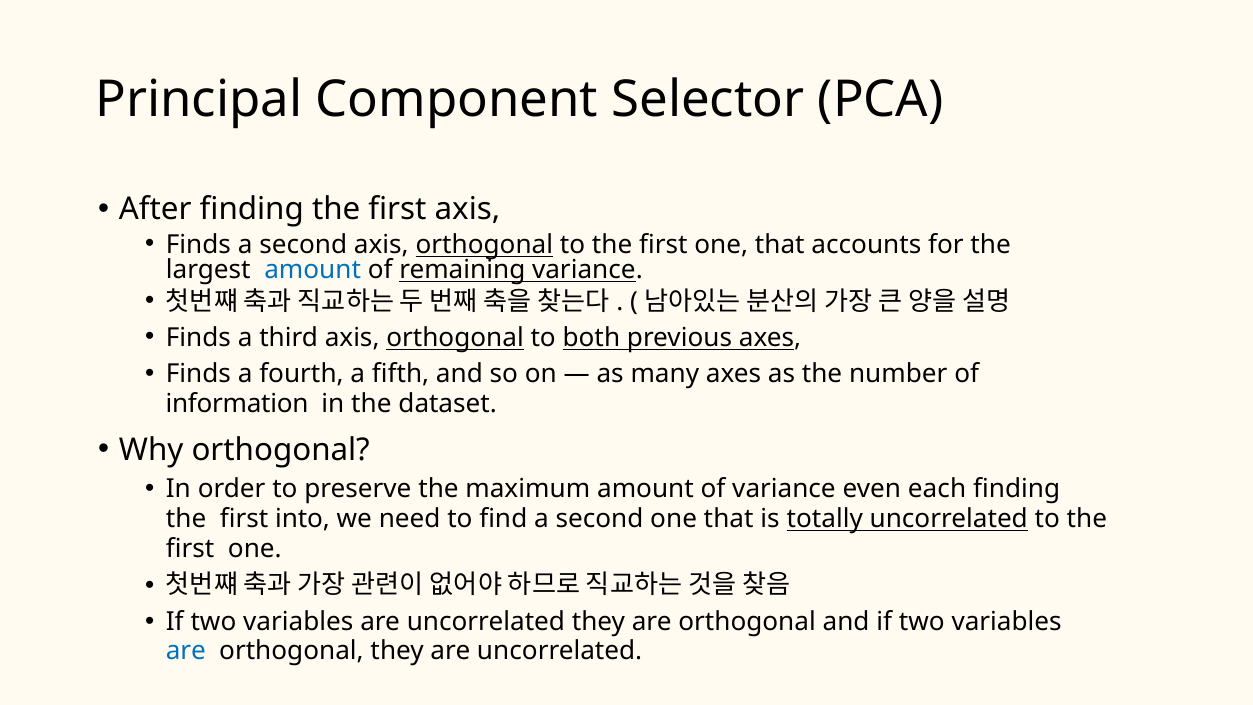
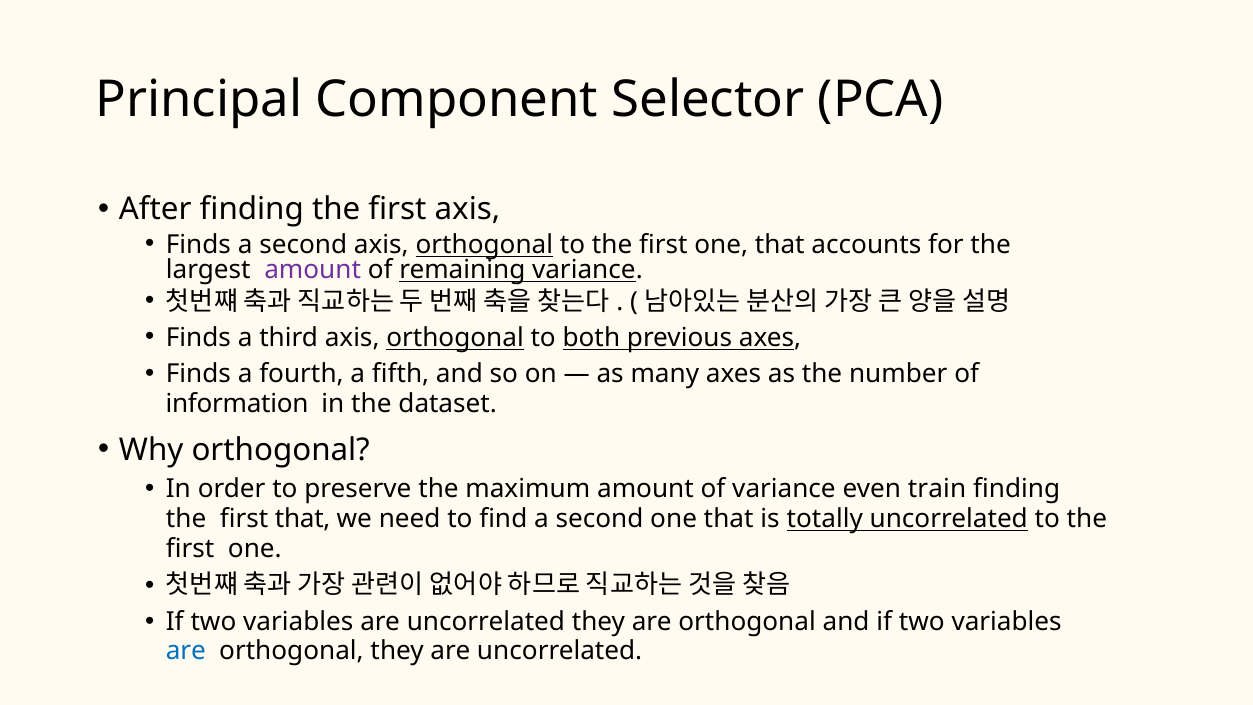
amount colour: blue -> purple (313, 270)
each: each -> train (937, 489)
first into: into -> that (303, 519)
